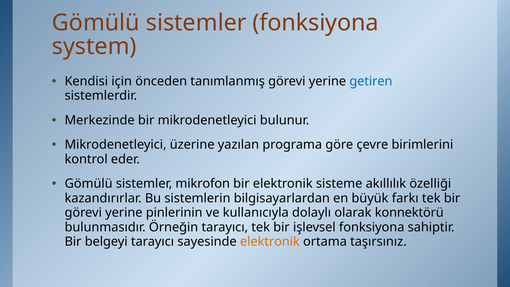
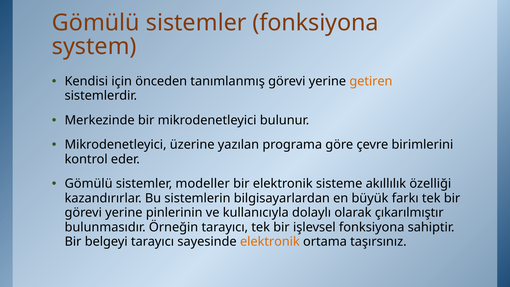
getiren colour: blue -> orange (371, 81)
mikrofon: mikrofon -> modeller (203, 184)
konnektörü: konnektörü -> çıkarılmıştır (409, 213)
